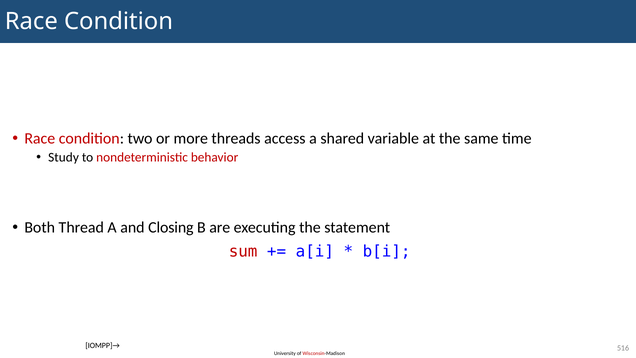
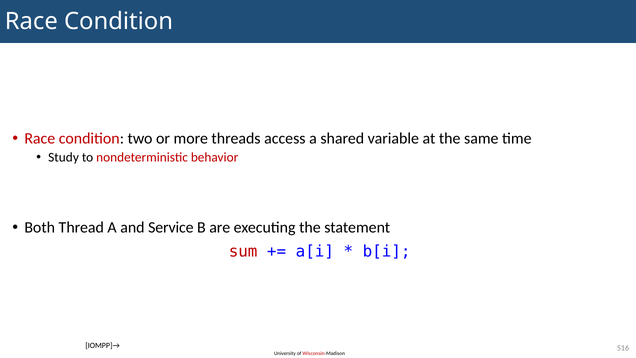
Closing: Closing -> Service (171, 227)
